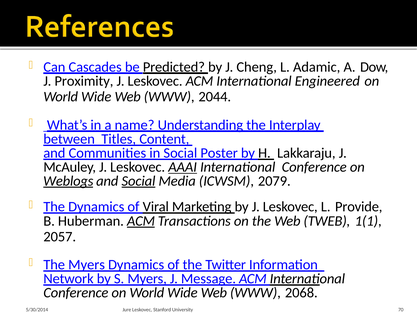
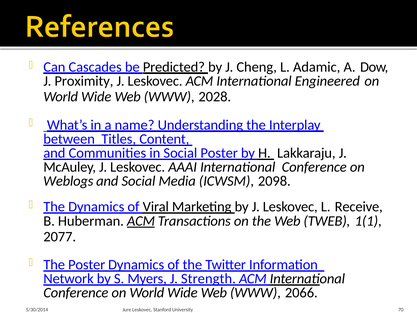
2044: 2044 -> 2028 (215, 97)
AAAI underline: present -> none (183, 167)
Weblogs underline: present -> none (68, 181)
Social underline: present -> none (138, 181)
2079: 2079 -> 2098 (274, 181)
Provide: Provide -> Receive (359, 207)
2057: 2057 -> 2077 (60, 236)
The Myers: Myers -> Poster (87, 264)
Message: Message -> Strength (208, 279)
2068: 2068 -> 2066 (301, 293)
